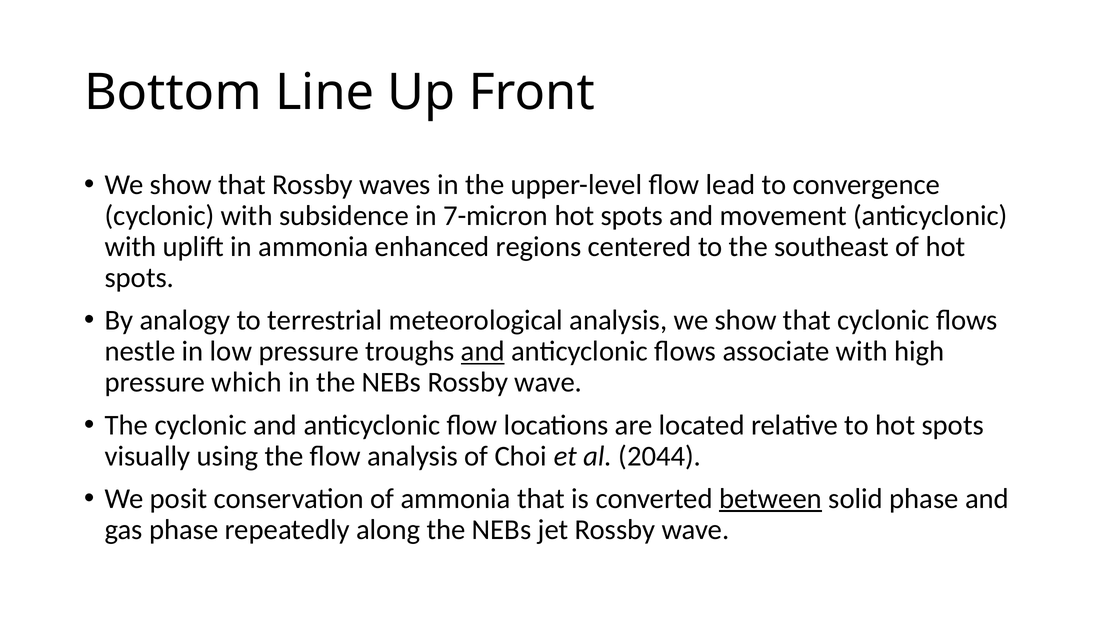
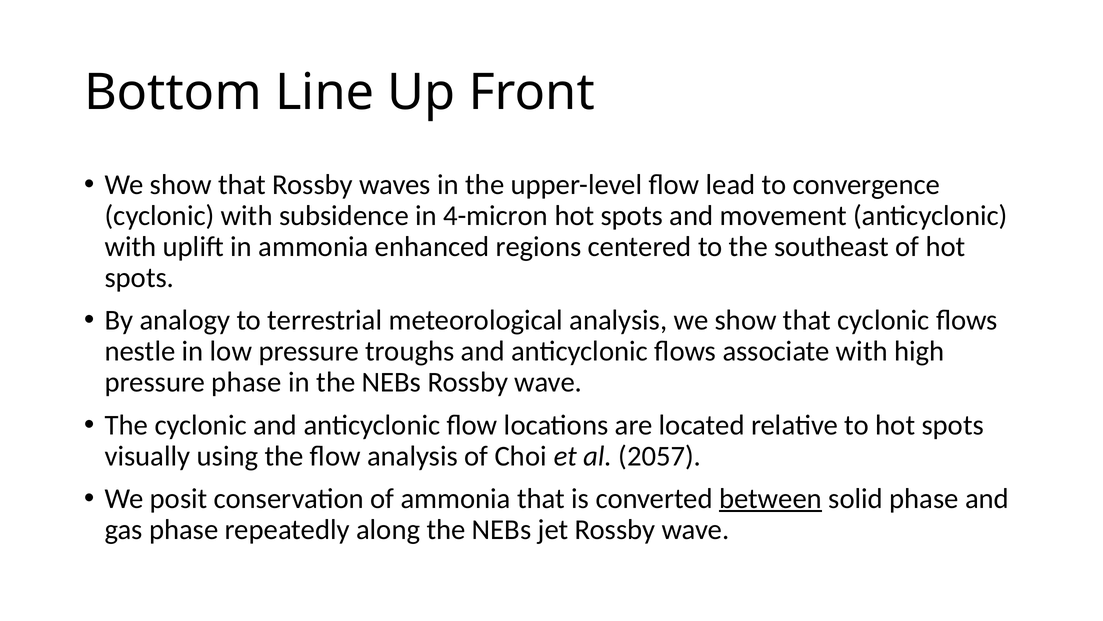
7-micron: 7-micron -> 4-micron (496, 216)
and underline: present -> none (483, 351)
pressure which: which -> phase (247, 382)
2044: 2044 -> 2057 (660, 456)
